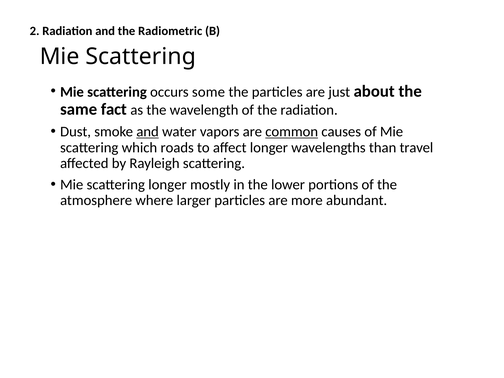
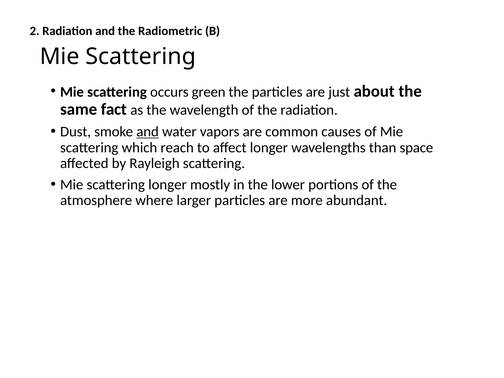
some: some -> green (209, 92)
common underline: present -> none (292, 132)
roads: roads -> reach (177, 148)
travel: travel -> space (416, 148)
